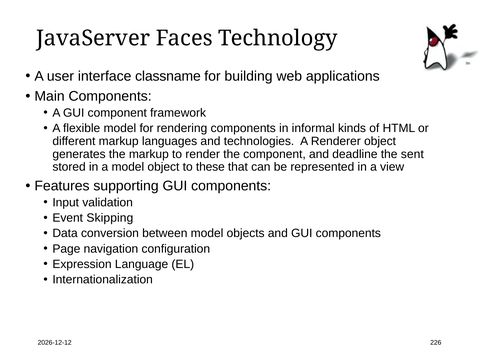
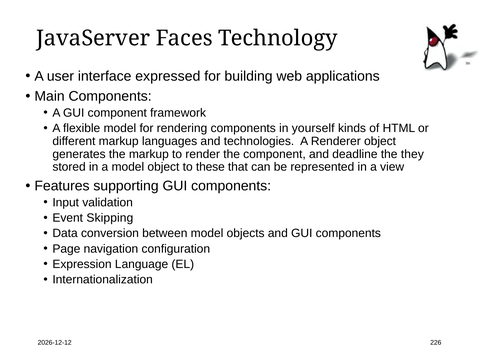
classname: classname -> expressed (168, 76)
informal: informal -> yourself (313, 128)
sent: sent -> they (412, 154)
